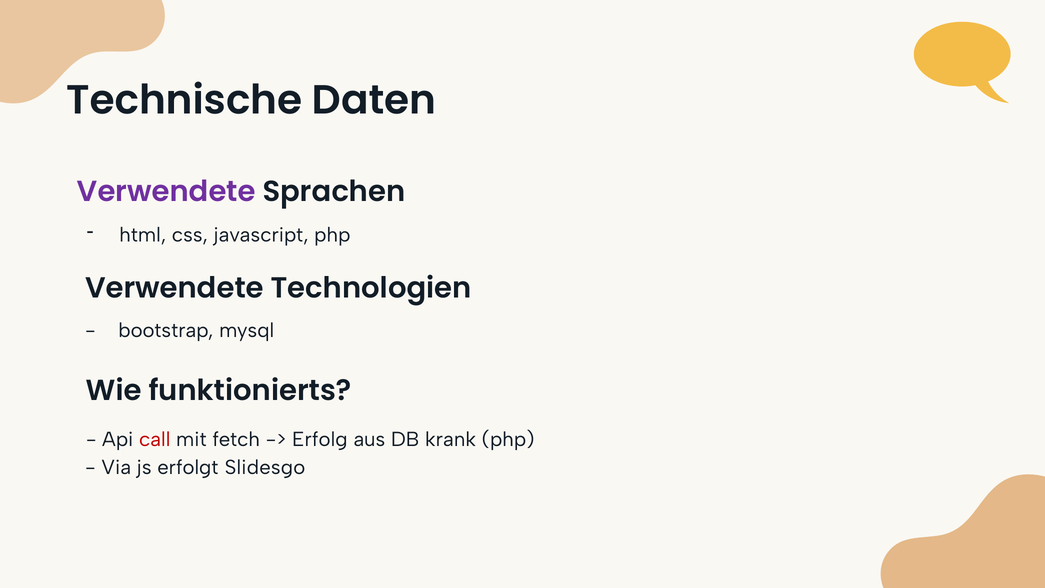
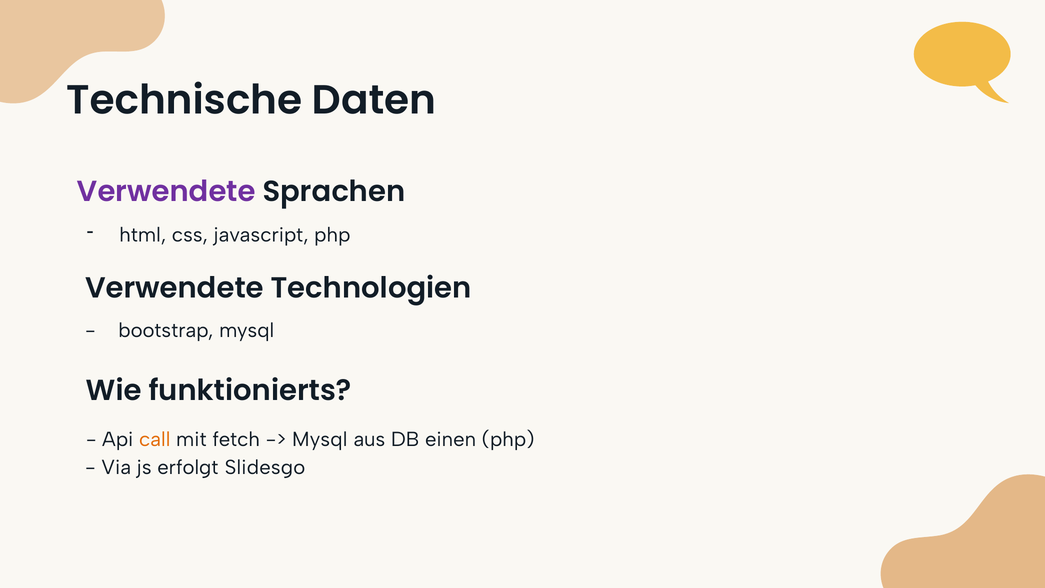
call colour: red -> orange (155, 439)
Erfolg: Erfolg -> Mysql (320, 439)
krank: krank -> einen (451, 439)
